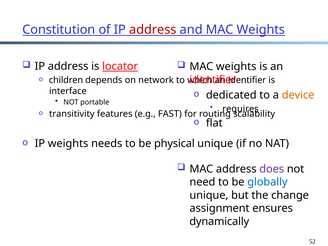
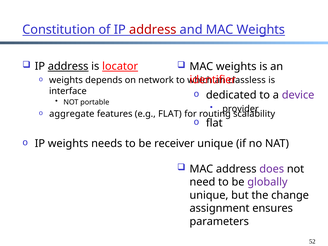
address underline: none -> present (68, 66)
children: children -> weights (66, 80)
identifier: identifier -> classless (247, 80)
device colour: orange -> purple (298, 95)
requires: requires -> provider (241, 109)
transitivity: transitivity -> aggregate (72, 114)
e.g FAST: FAST -> FLAT (170, 114)
physical: physical -> receiver (174, 144)
globally colour: blue -> purple (267, 182)
dynamically: dynamically -> parameters (219, 221)
